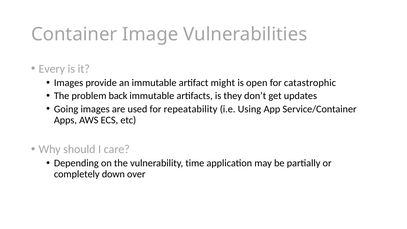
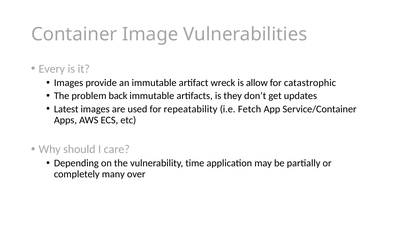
might: might -> wreck (223, 83)
open: open -> allow (257, 83)
Going: Going -> Latest (66, 109)
Using: Using -> Fetch (250, 109)
down: down -> many (113, 174)
